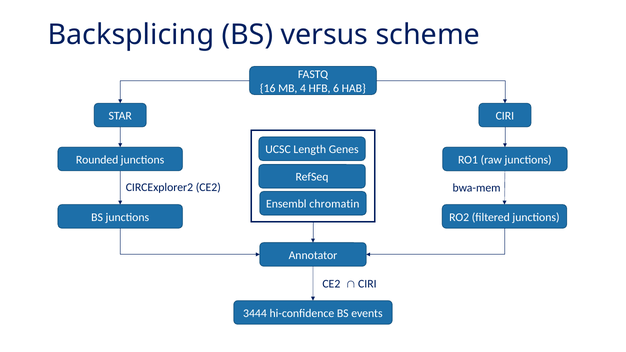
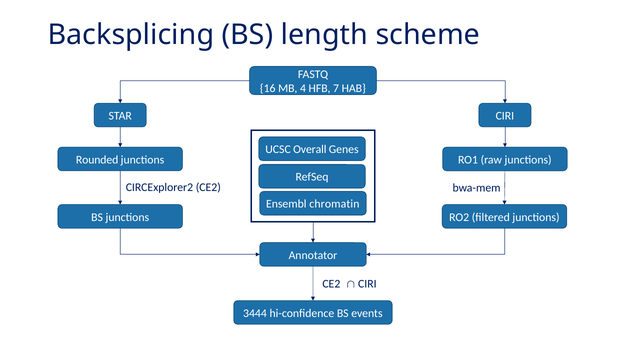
versus: versus -> length (324, 35)
6: 6 -> 7 (336, 88)
Length: Length -> Overall (310, 150)
